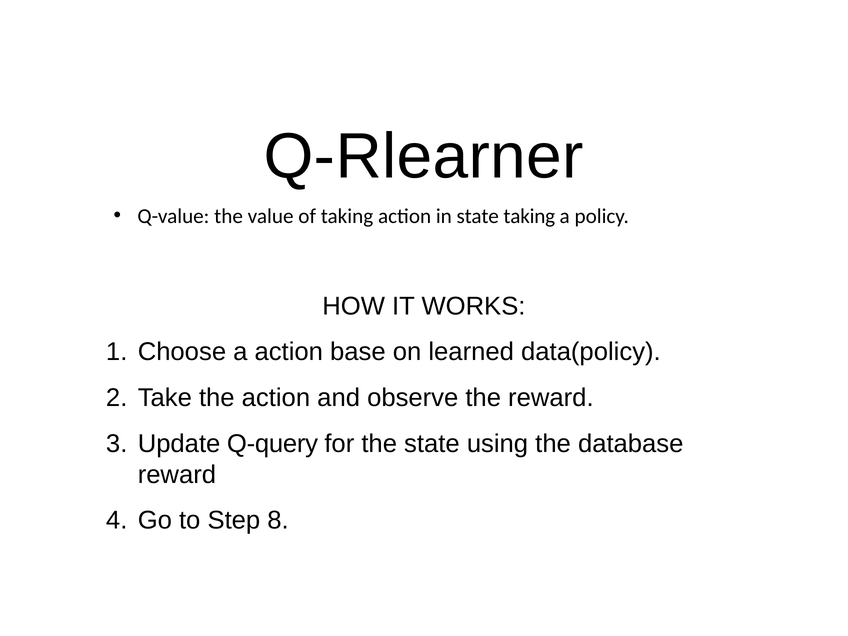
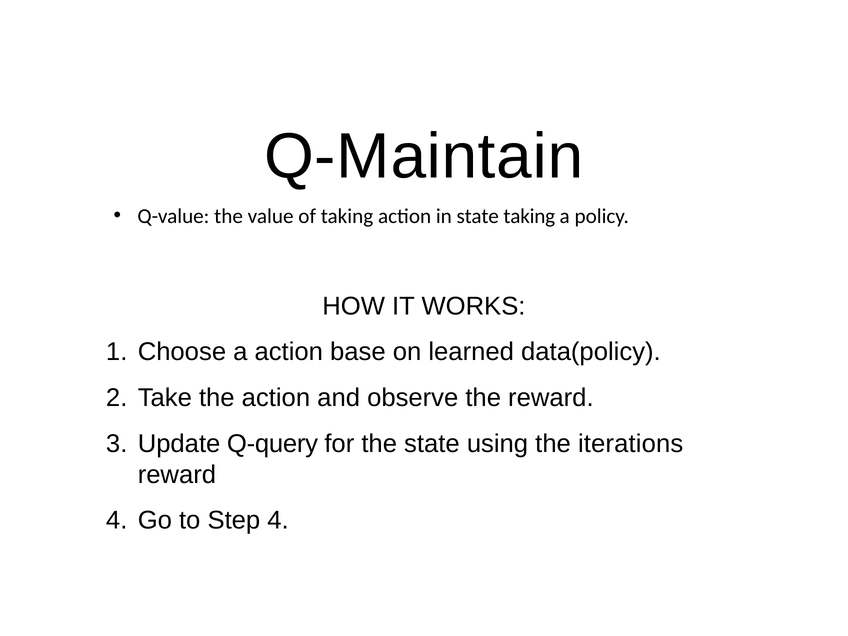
Q-Rlearner: Q-Rlearner -> Q-Maintain (424, 157)
database: database -> iterations (631, 444)
Step 8: 8 -> 4 (278, 520)
